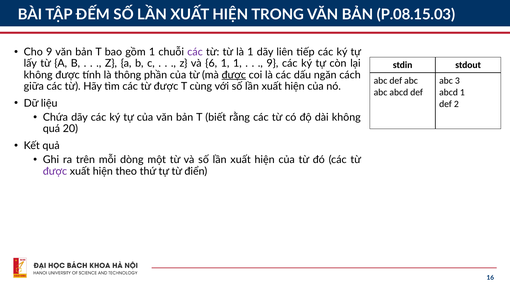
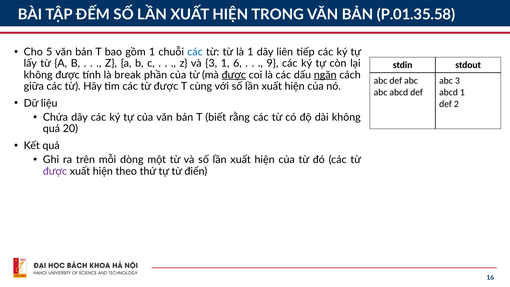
P.08.15.03: P.08.15.03 -> P.01.35.58 (416, 15)
Cho 9: 9 -> 5 (49, 52)
các colour: purple -> blue (195, 52)
và 6: 6 -> 3 (211, 63)
1 1: 1 -> 6 (237, 63)
thông: thông -> break (128, 75)
ngăn underline: none -> present (325, 75)
